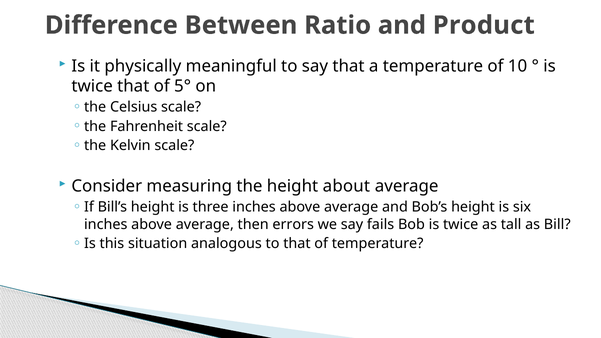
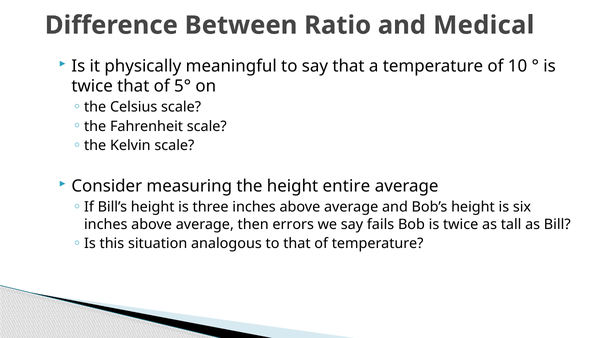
Product: Product -> Medical (484, 25)
about: about -> entire (346, 186)
